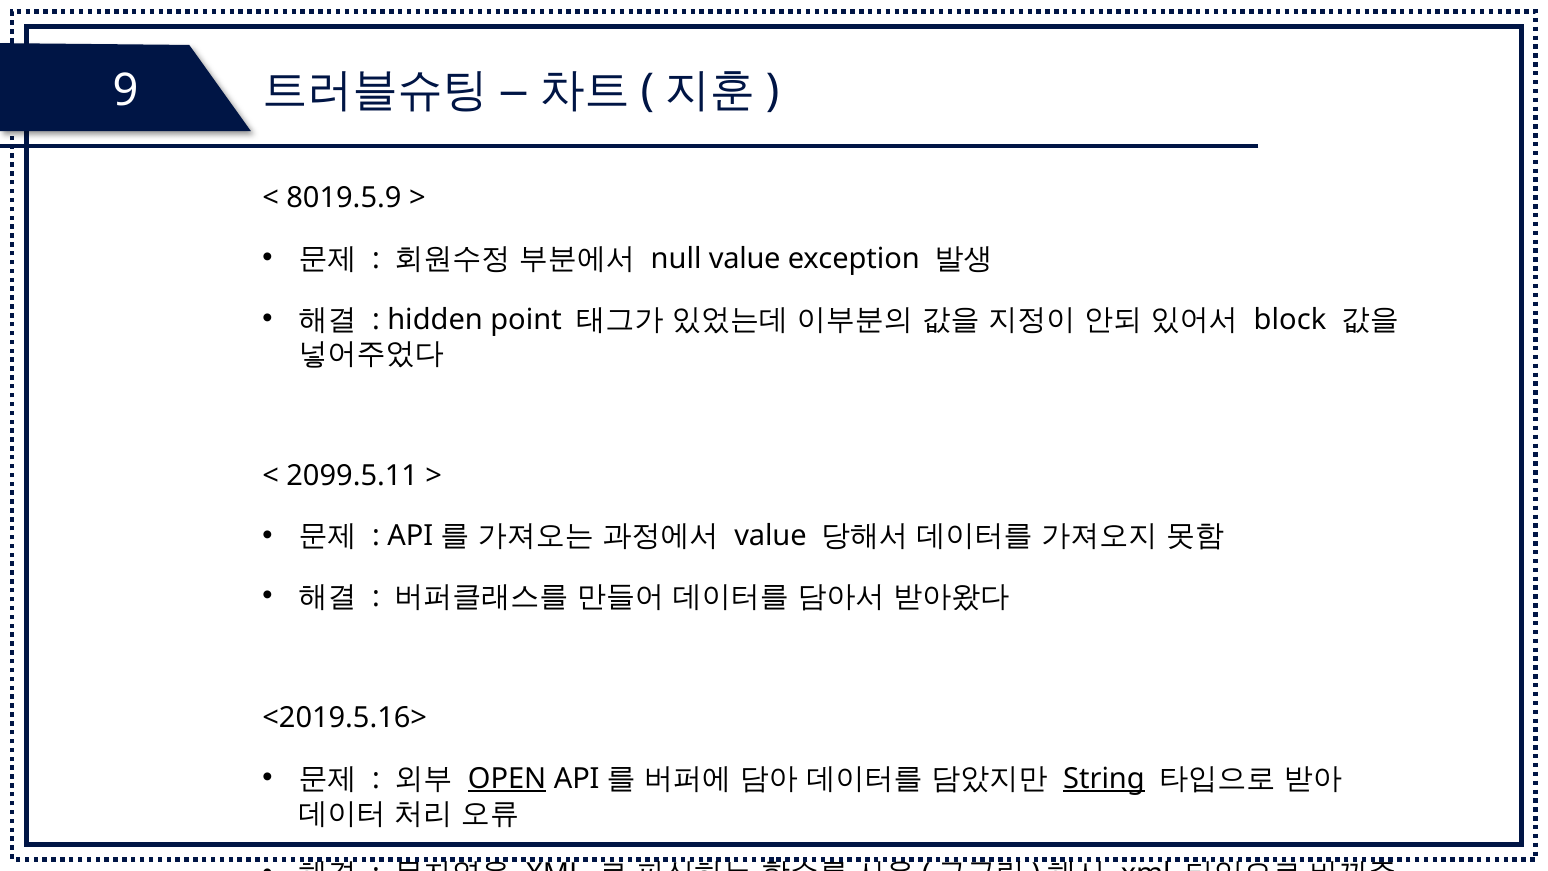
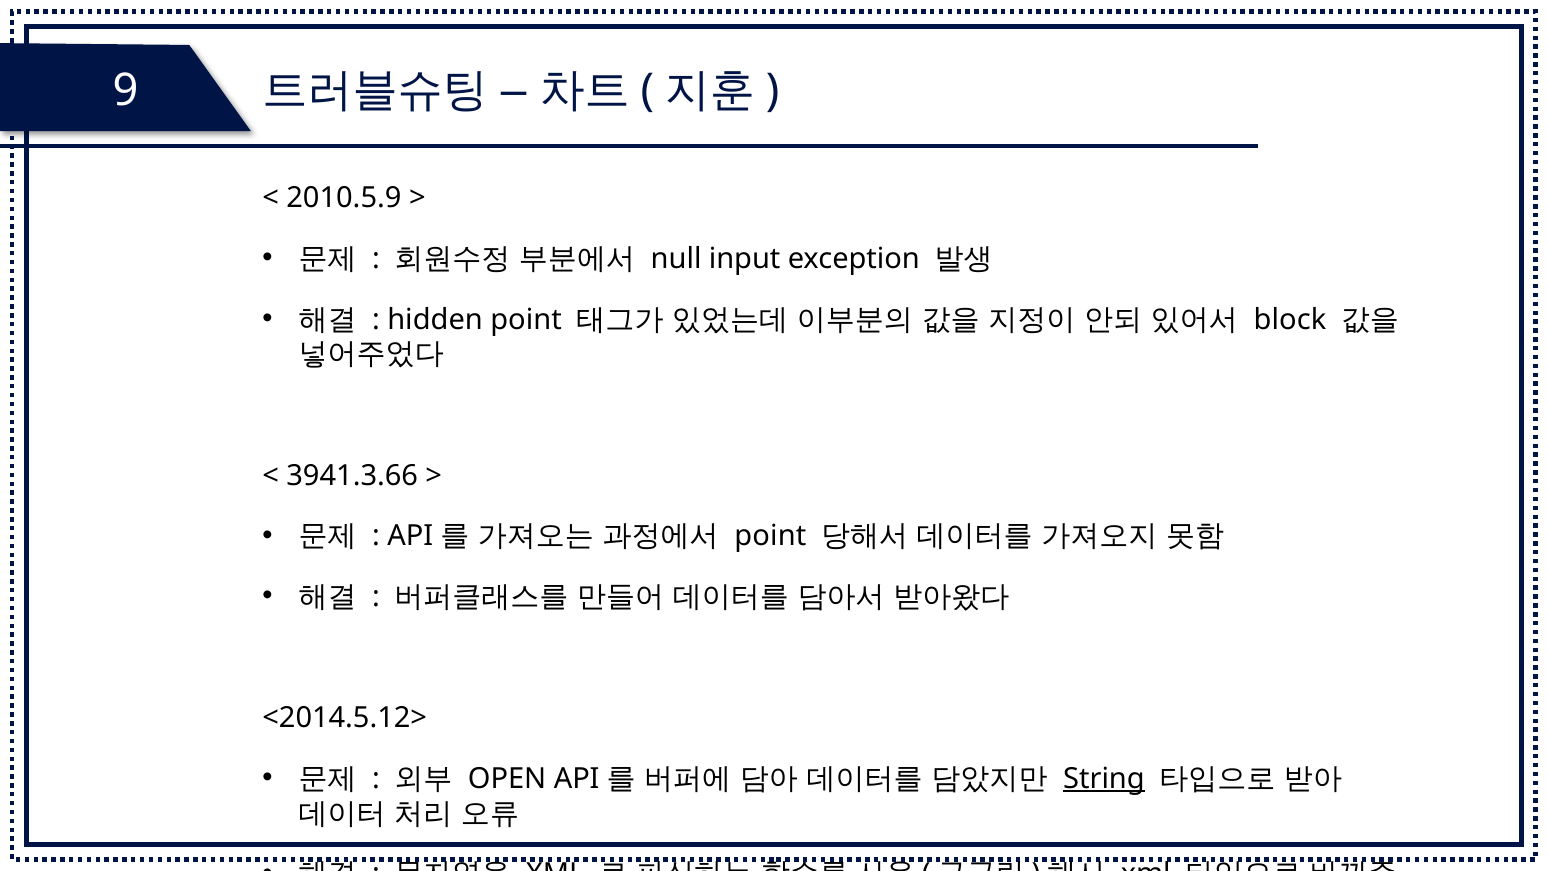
8019.5.9: 8019.5.9 -> 2010.5.9 (344, 198)
null value: value -> input (745, 259)
2099.5.11: 2099.5.11 -> 3941.3.66 (352, 475)
value: value -> point (770, 536)
<2019.5.16>: <2019.5.16> -> <2014.5.12> (345, 718)
OPEN underline: present -> none (507, 778)
